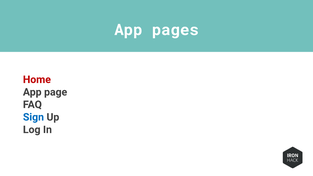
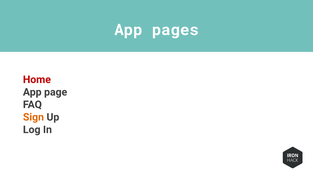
Sign colour: blue -> orange (33, 117)
